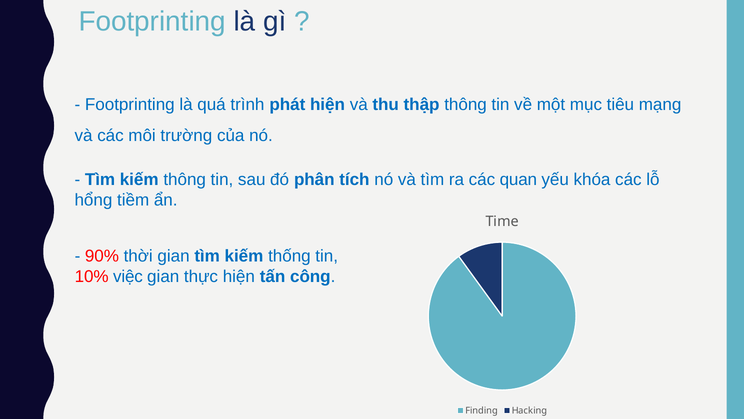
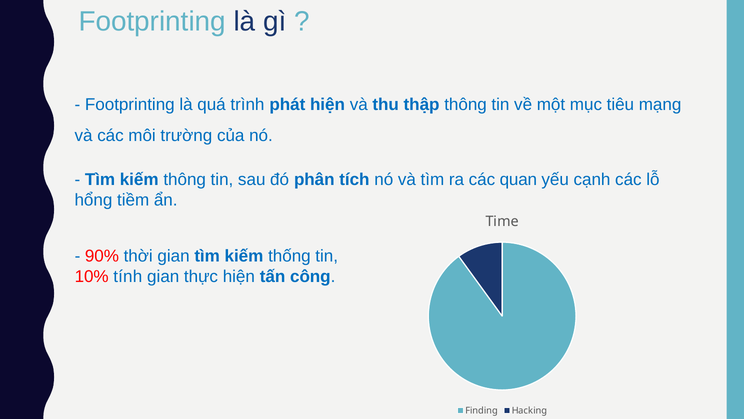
khóa: khóa -> cạnh (592, 179)
việc: việc -> tính (128, 276)
